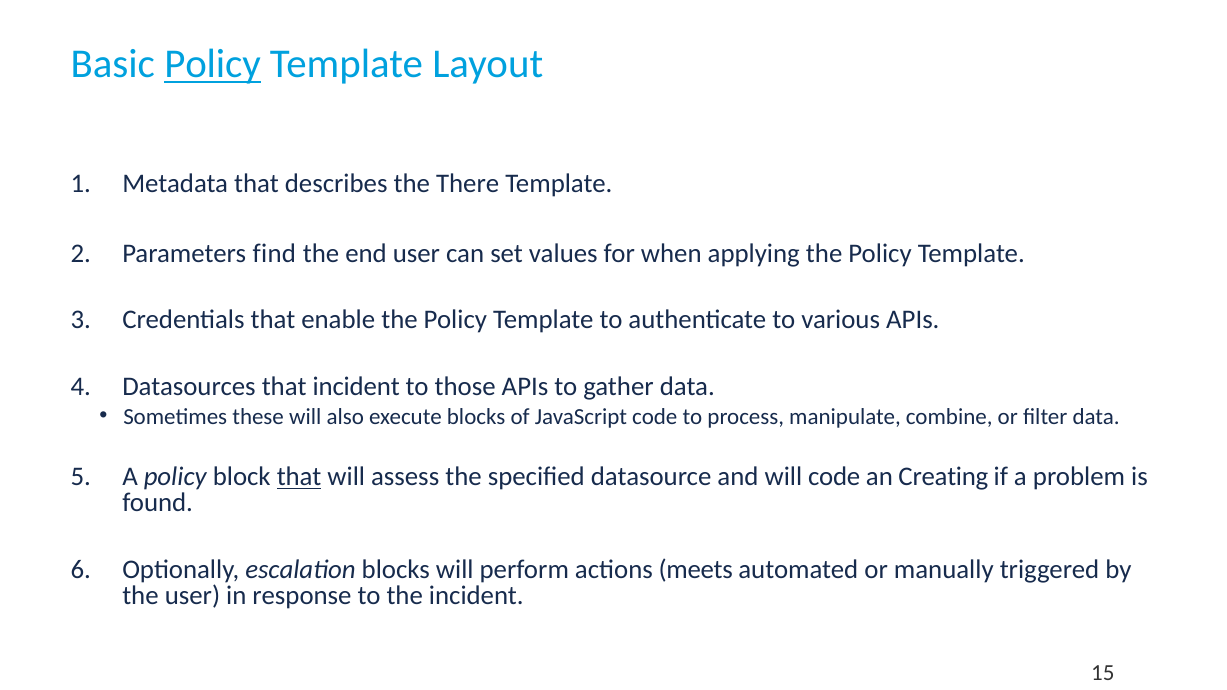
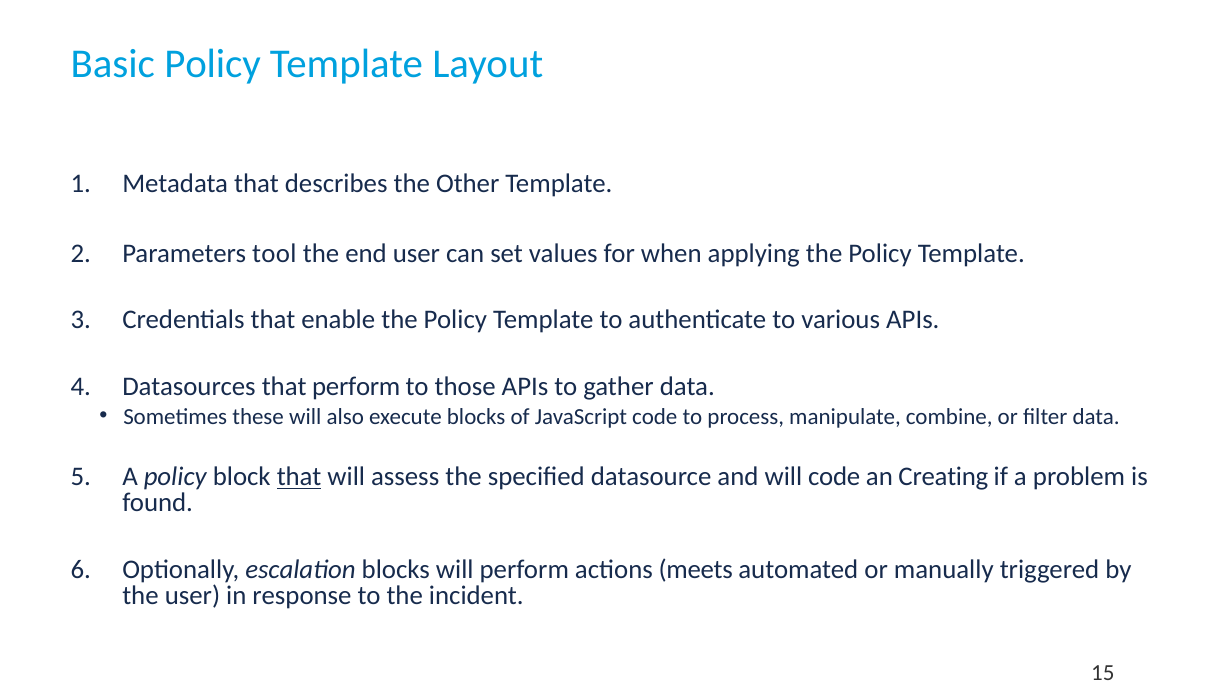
Policy underline: present -> none (213, 64)
There: There -> Other (468, 184)
find: find -> tool (274, 253)
that incident: incident -> perform (356, 387)
